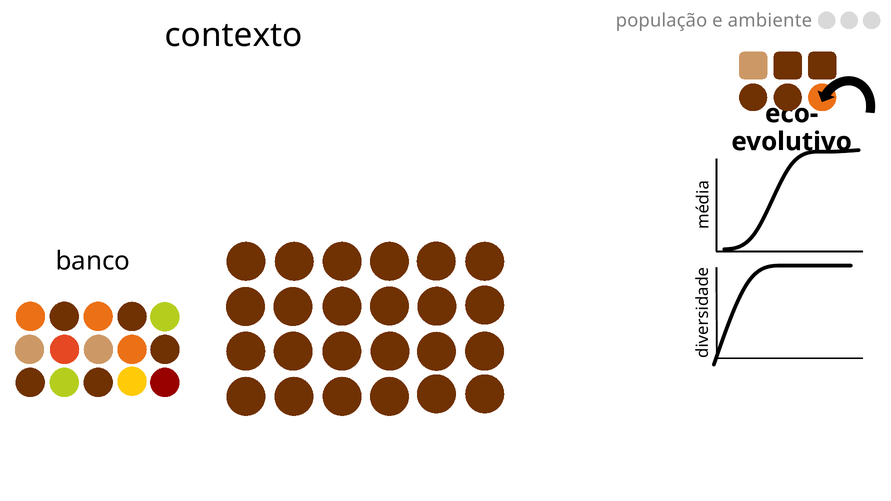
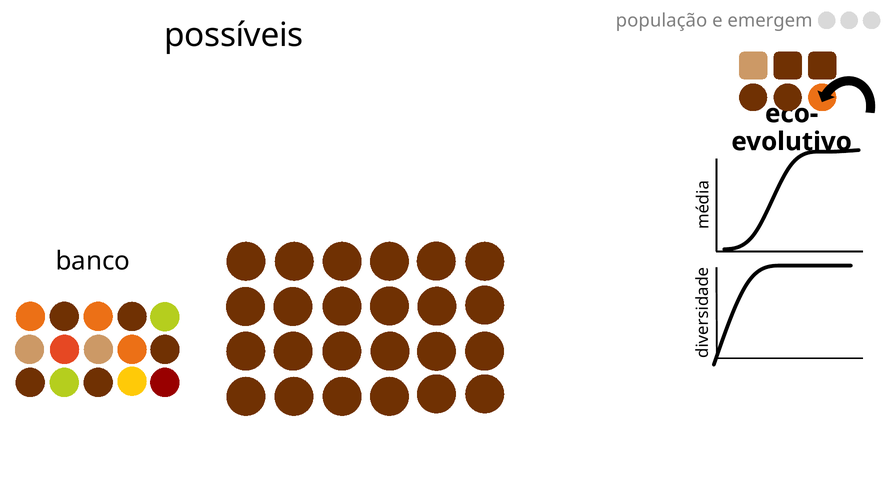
ambiente: ambiente -> emergem (770, 21)
contexto: contexto -> possíveis (234, 35)
